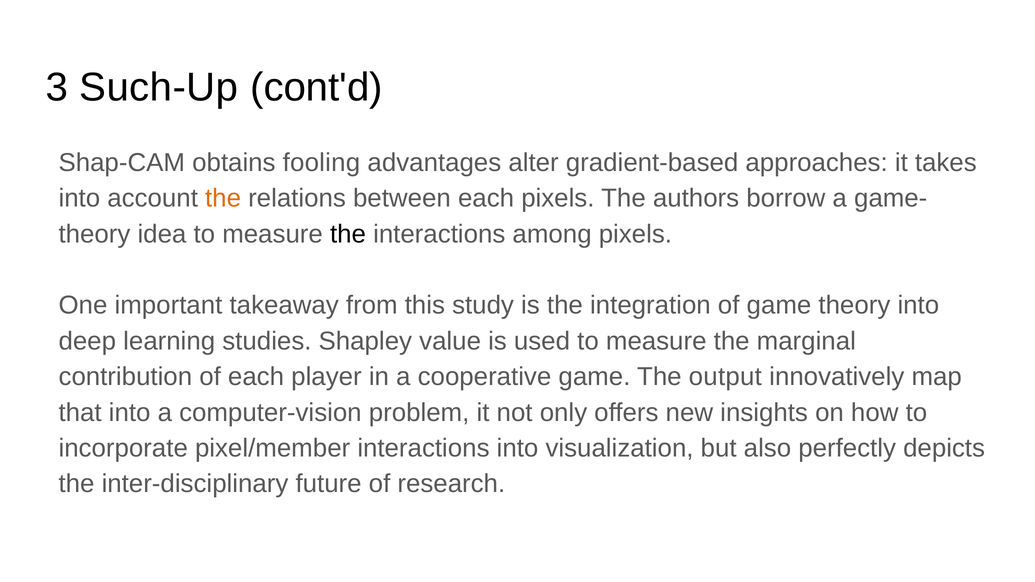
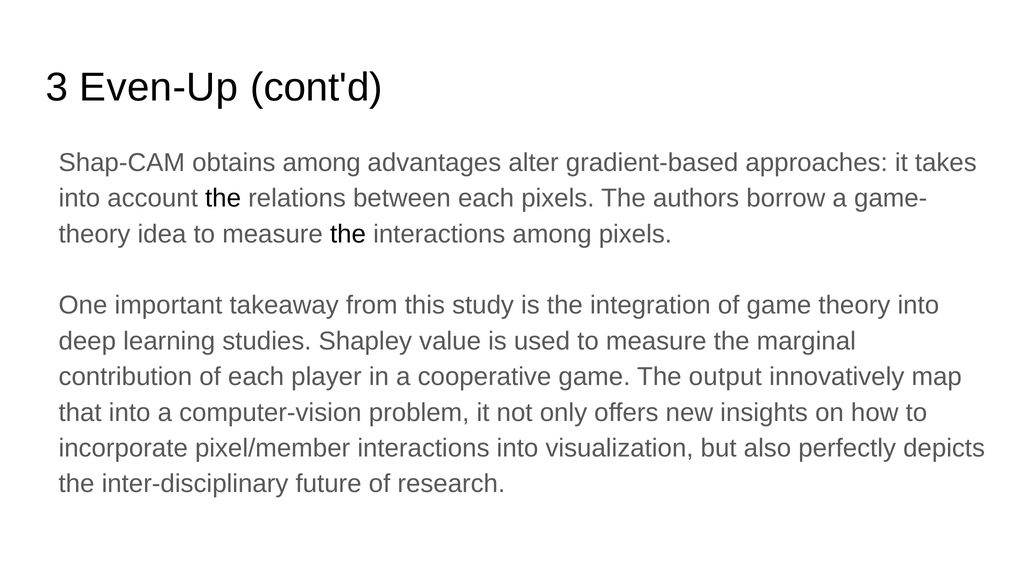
Such-Up: Such-Up -> Even-Up (159, 88)
obtains fooling: fooling -> among (322, 163)
the colour: orange -> black (223, 198)
